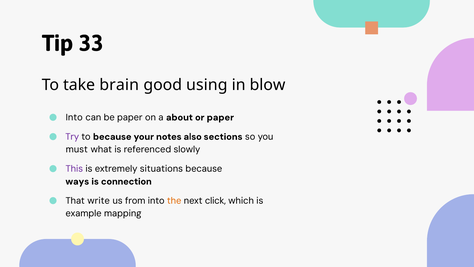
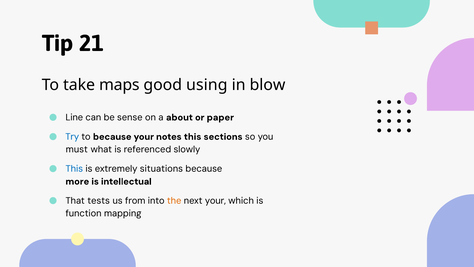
33: 33 -> 21 (91, 43)
brain: brain -> maps (119, 85)
Into: Into -> Line (74, 117)
be paper: paper -> sense (130, 117)
Try colour: purple -> blue (72, 137)
notes also: also -> this (193, 137)
This colour: purple -> blue (74, 169)
ways: ways -> more (77, 181)
connection: connection -> intellectual (126, 181)
write: write -> tests (99, 201)
next click: click -> your (215, 201)
example: example -> function (84, 213)
